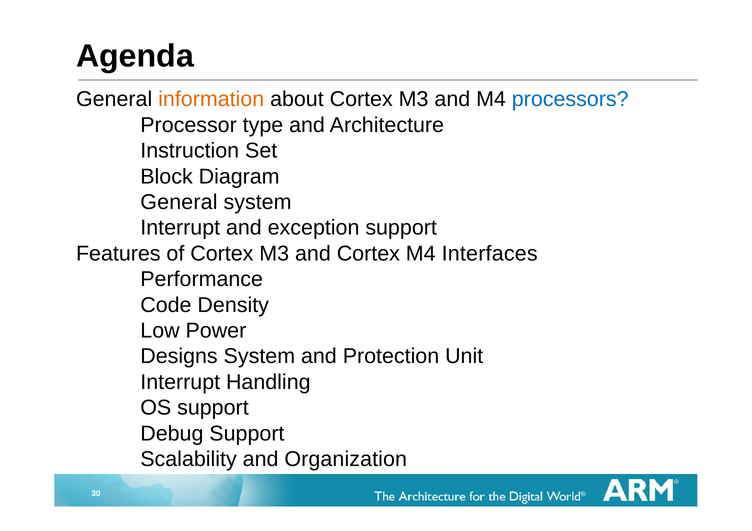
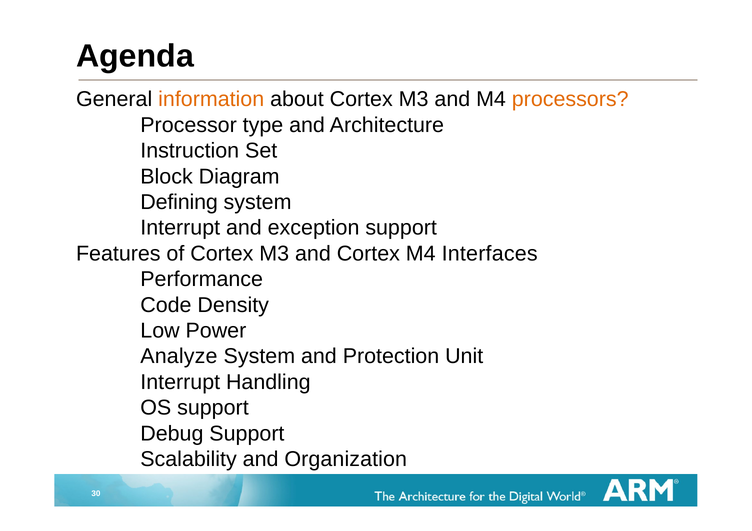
processors colour: blue -> orange (570, 99)
General: General -> Defining (179, 202)
Designs: Designs -> Analyze (179, 357)
